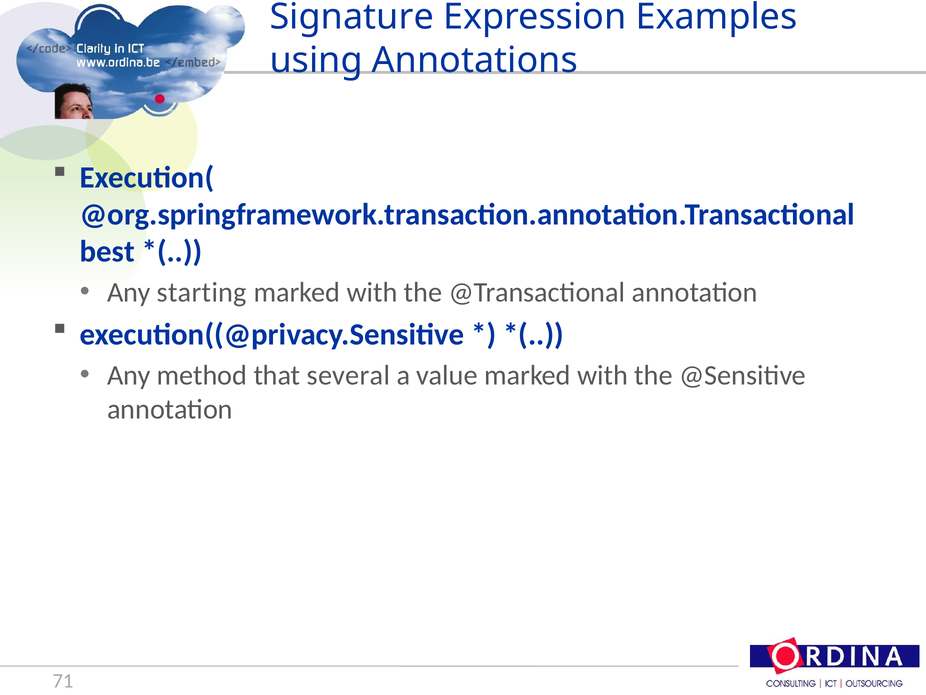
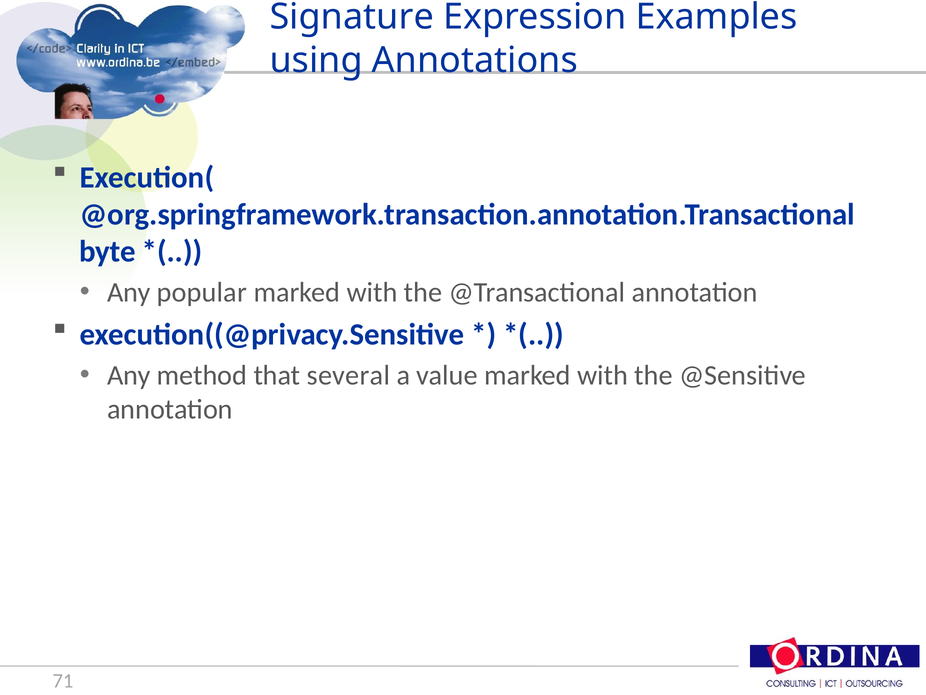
best: best -> byte (107, 251)
starting: starting -> popular (202, 292)
